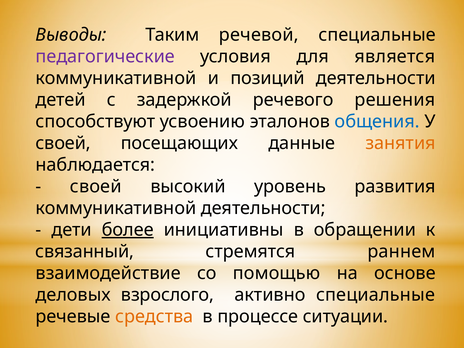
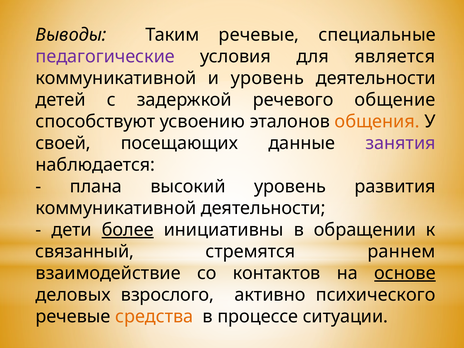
Таким речевой: речевой -> речевые (259, 35)
и позиций: позиций -> уровень (267, 78)
решения: решения -> общение (395, 100)
общения colour: blue -> orange (377, 122)
занятия colour: orange -> purple (401, 143)
своей: своей -> плана (96, 187)
помощью: помощью -> контактов (277, 273)
основе underline: none -> present (405, 273)
активно специальные: специальные -> психического (376, 295)
